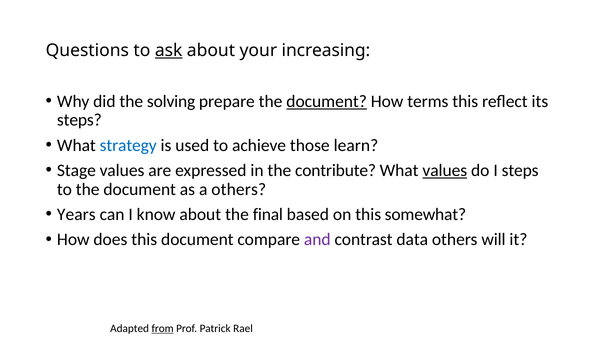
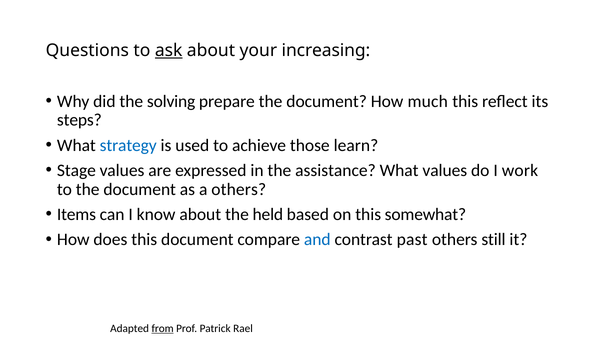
document underline: present -> none (327, 101)
terms: terms -> much (428, 101)
contribute: contribute -> assistance (335, 171)
values underline: present -> none (445, 171)
I steps: steps -> work (520, 171)
Years: Years -> Items (76, 215)
final: final -> held (268, 215)
and colour: purple -> blue (317, 240)
data: data -> past (412, 240)
will: will -> still (494, 240)
